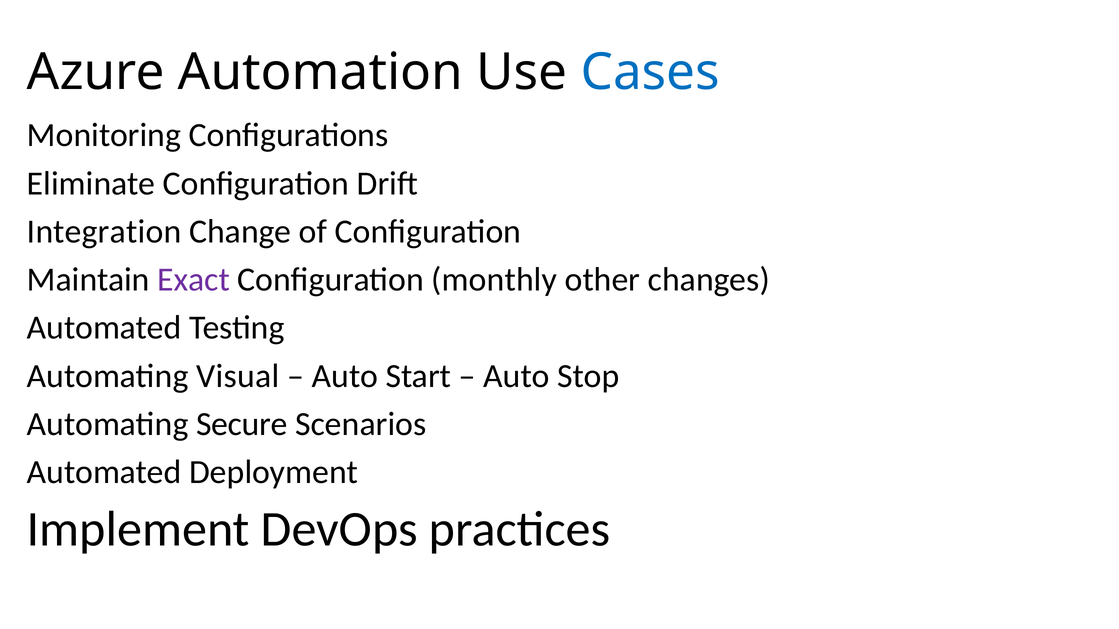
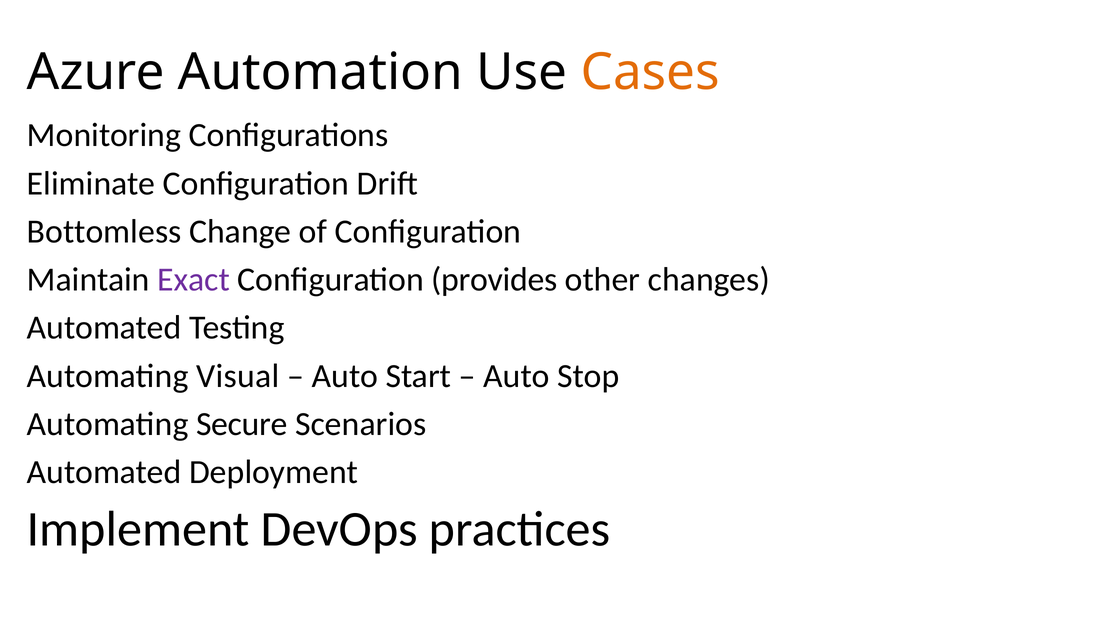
Cases colour: blue -> orange (650, 72)
Integration: Integration -> Bottomless (104, 232)
monthly: monthly -> provides (494, 280)
